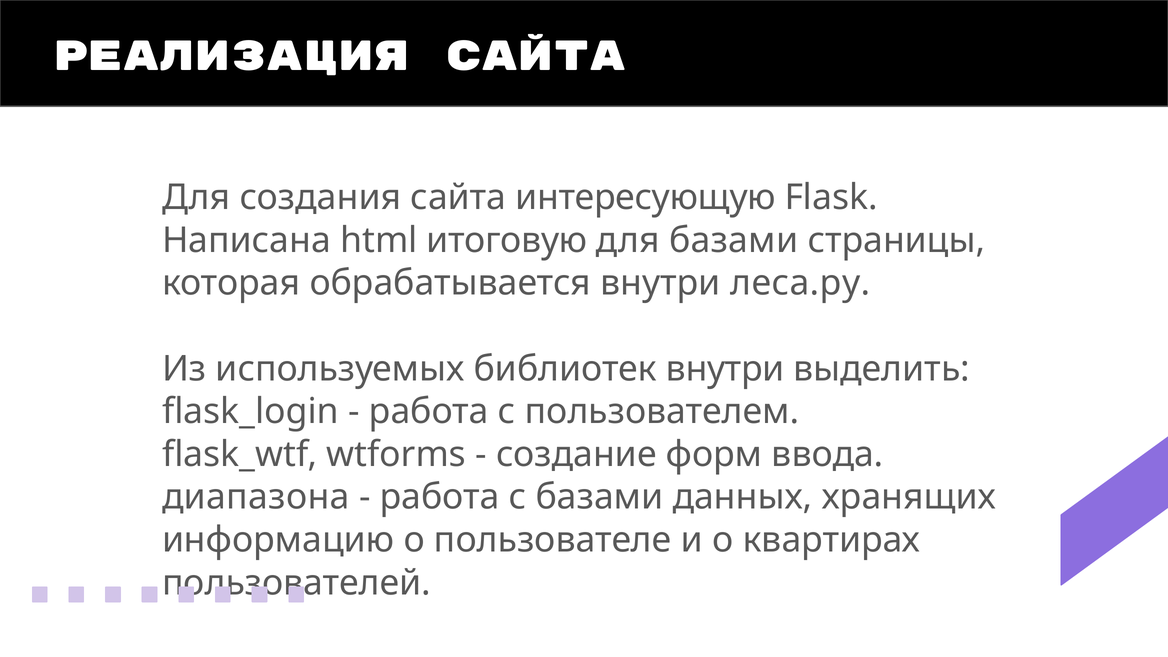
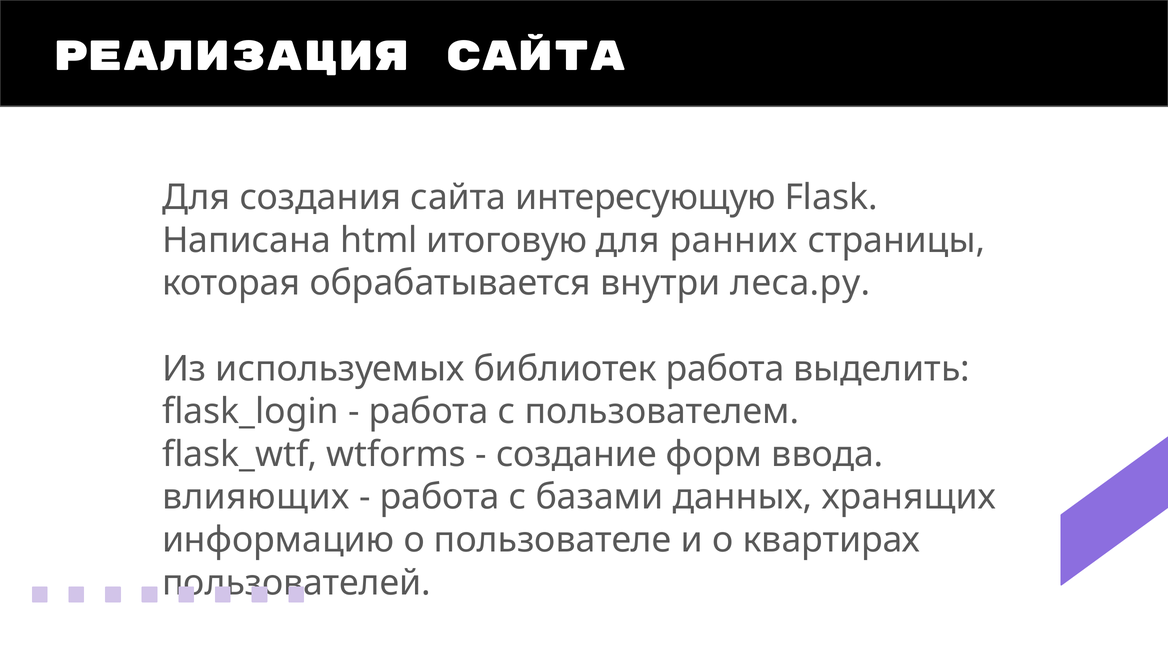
для базами: базами -> ранних (734, 240)
библиотек внутри: внутри -> работа (725, 369)
диапазона: диапазона -> влияющих (256, 497)
